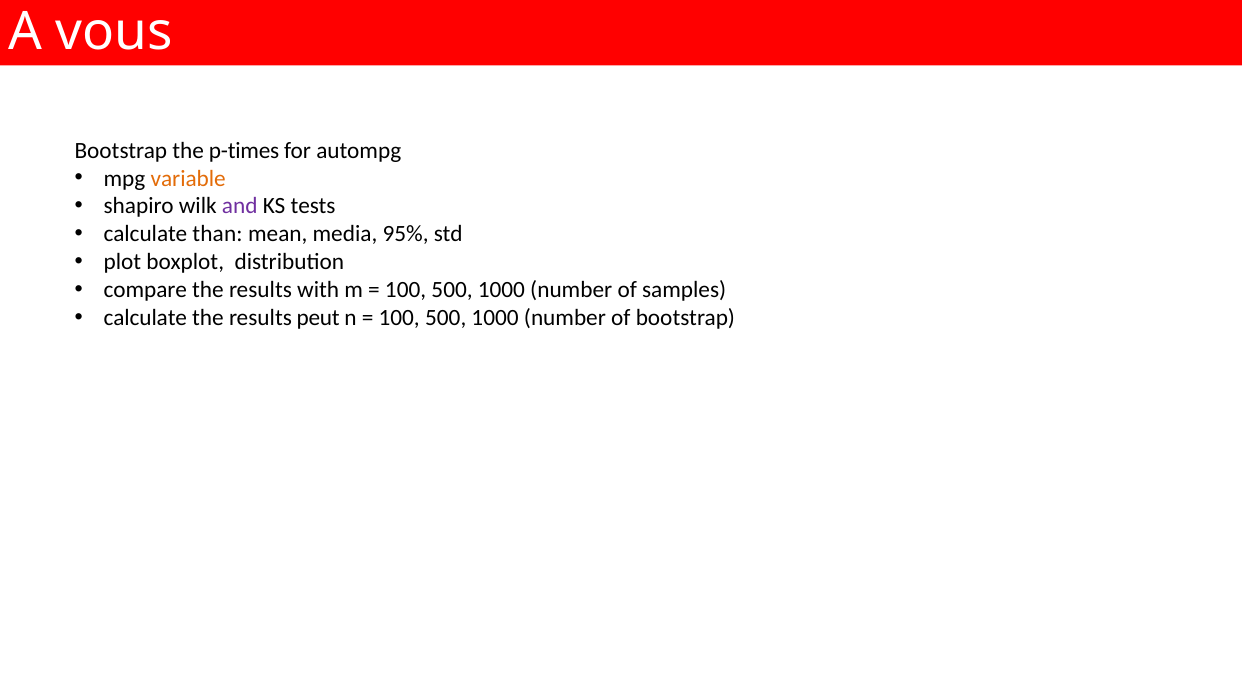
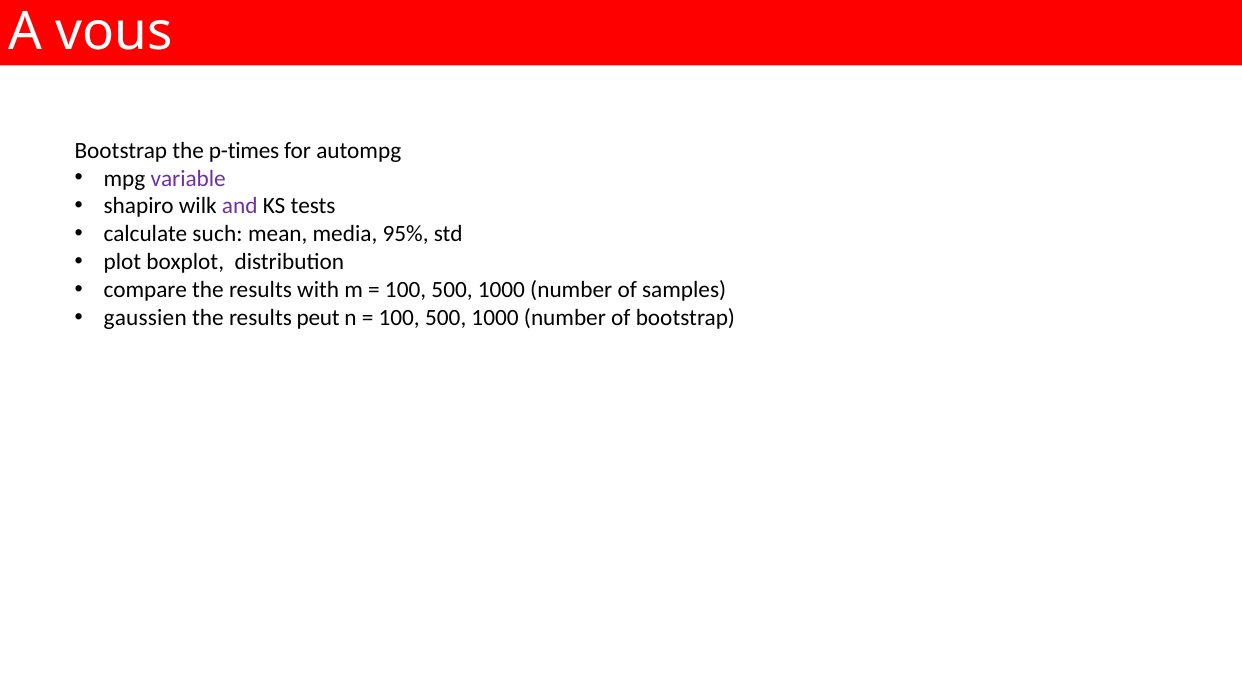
variable colour: orange -> purple (188, 178)
than: than -> such (218, 234)
calculate: calculate -> gaussien (145, 318)
